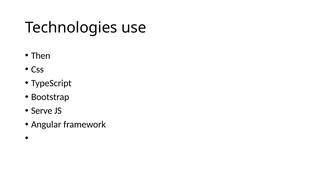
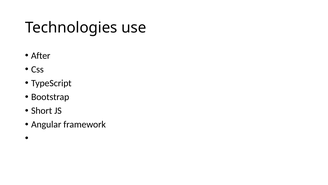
Then: Then -> After (41, 55)
Serve: Serve -> Short (42, 110)
